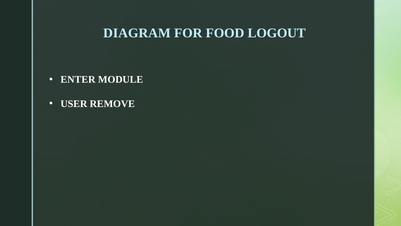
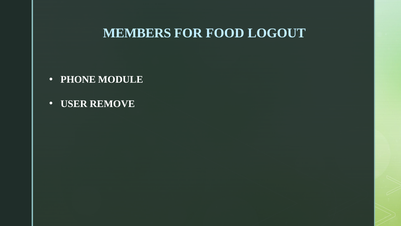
DIAGRAM: DIAGRAM -> MEMBERS (137, 33)
ENTER: ENTER -> PHONE (78, 80)
